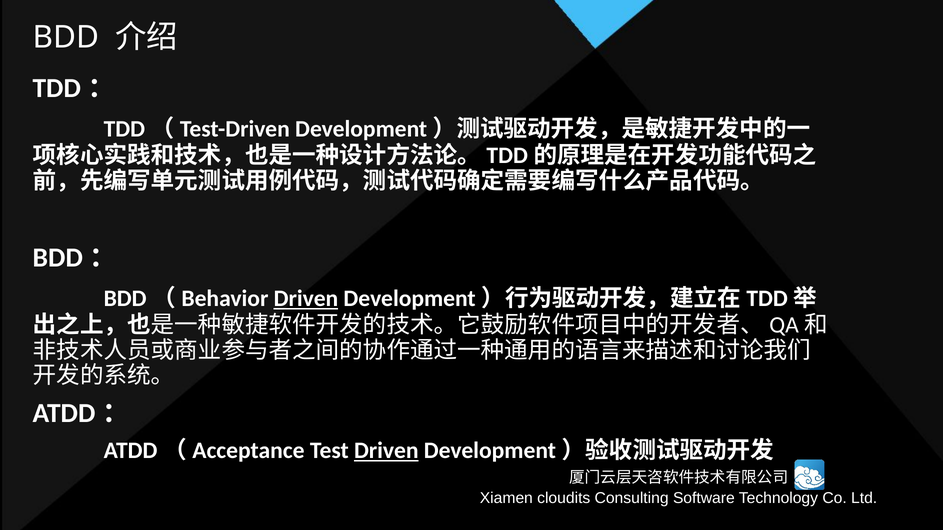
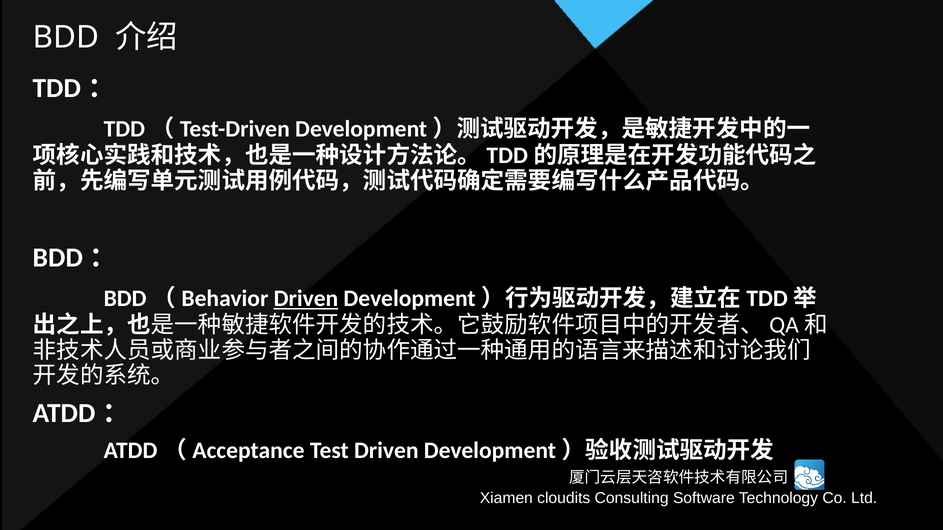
Driven underline: present -> none (386, 451)
